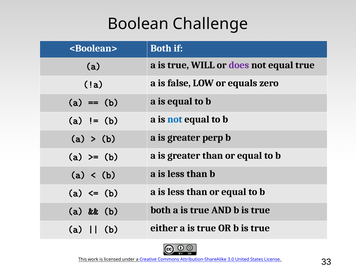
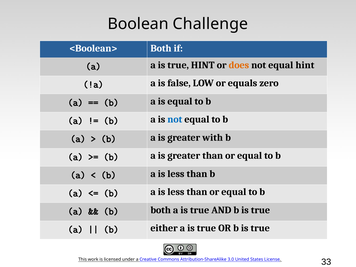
true WILL: WILL -> HINT (203, 65)
does colour: purple -> orange (239, 65)
equal true: true -> hint (305, 65)
perp: perp -> with (213, 138)
